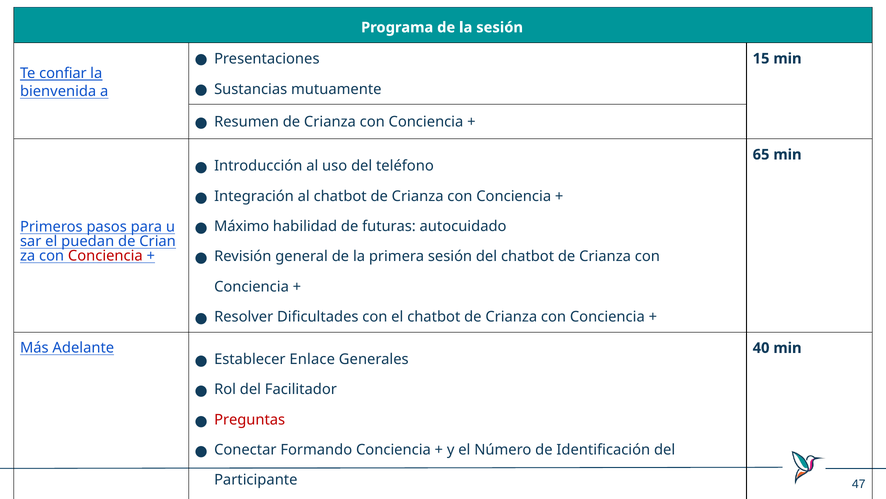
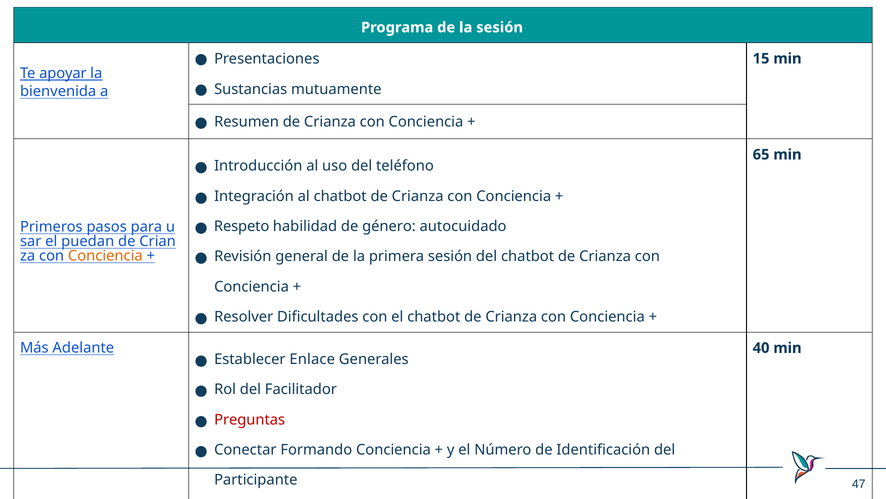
confiar: confiar -> apoyar (63, 73)
Máximo: Máximo -> Respeto (242, 226)
futuras: futuras -> género (389, 226)
Conciencia colour: red -> orange (105, 256)
